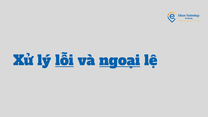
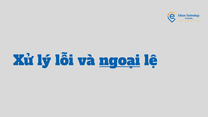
lỗi underline: present -> none (64, 61)
